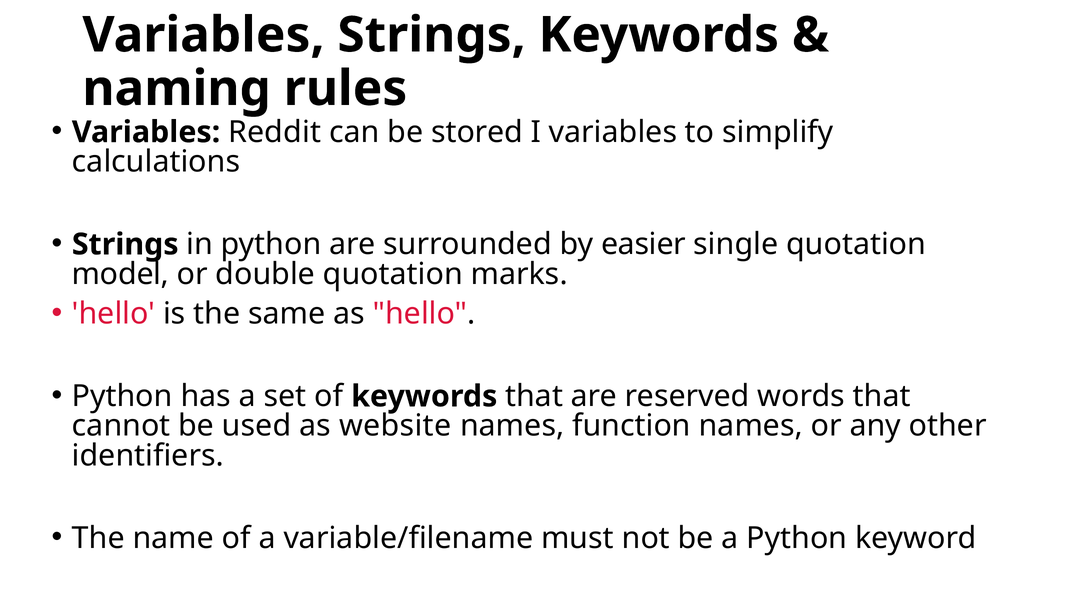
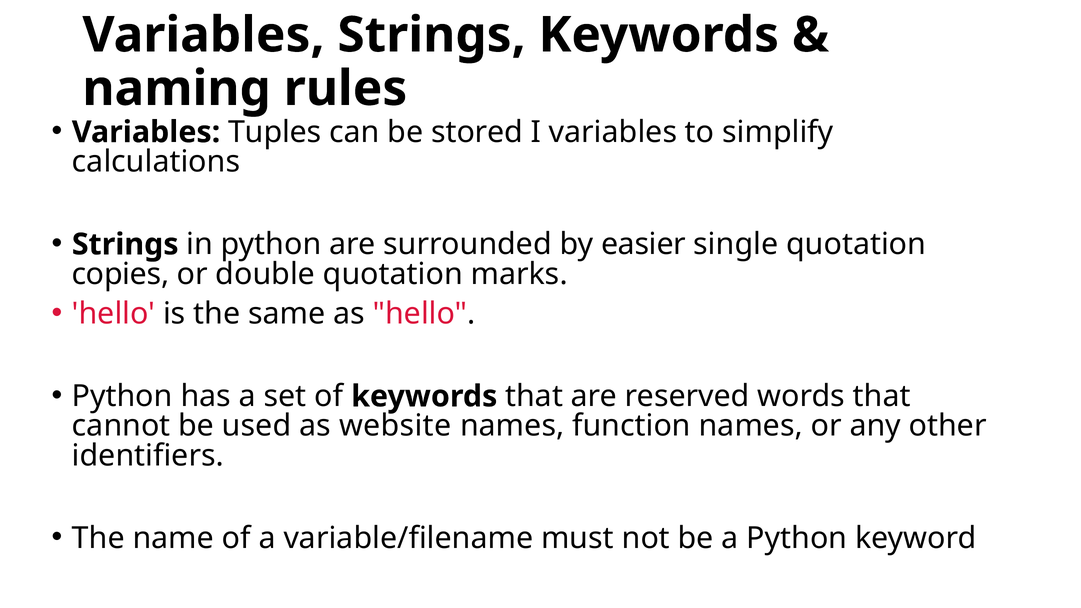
Reddit: Reddit -> Tuples (275, 132)
model: model -> copies (120, 274)
